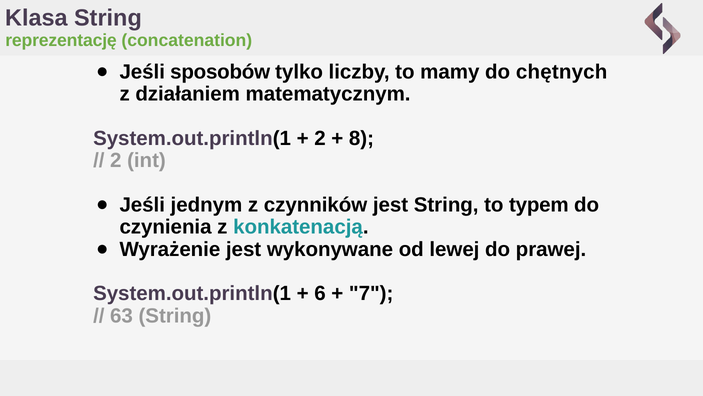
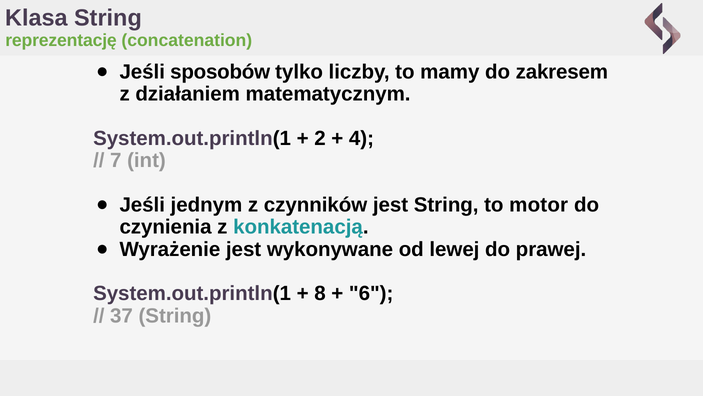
chętnych: chętnych -> zakresem (562, 72)
8: 8 -> 4 (361, 138)
2: 2 -> 7 (116, 160)
typem: typem -> motor (539, 205)
6: 6 -> 8 (320, 293)
7: 7 -> 6 (371, 293)
63: 63 -> 37 (122, 315)
